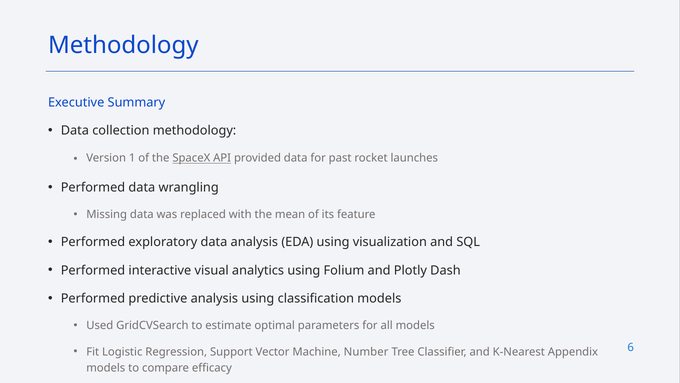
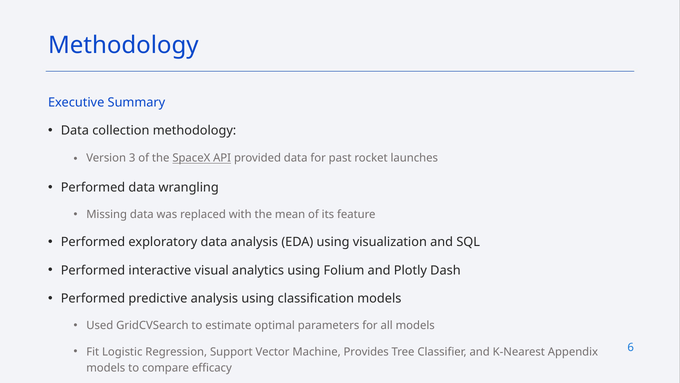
1: 1 -> 3 (132, 158)
Number: Number -> Provides (366, 351)
